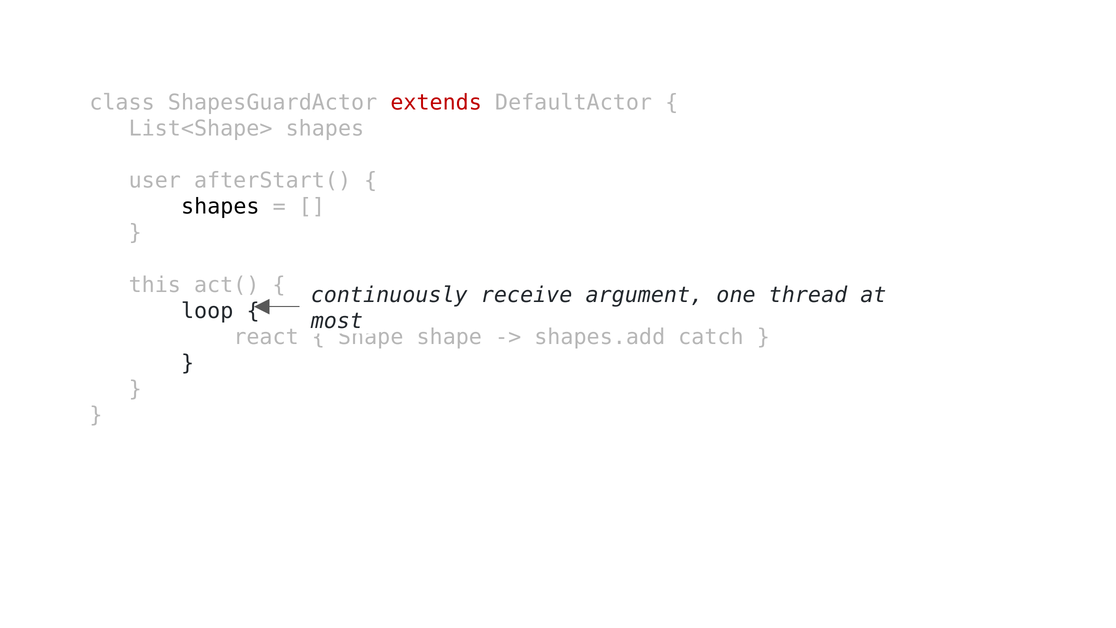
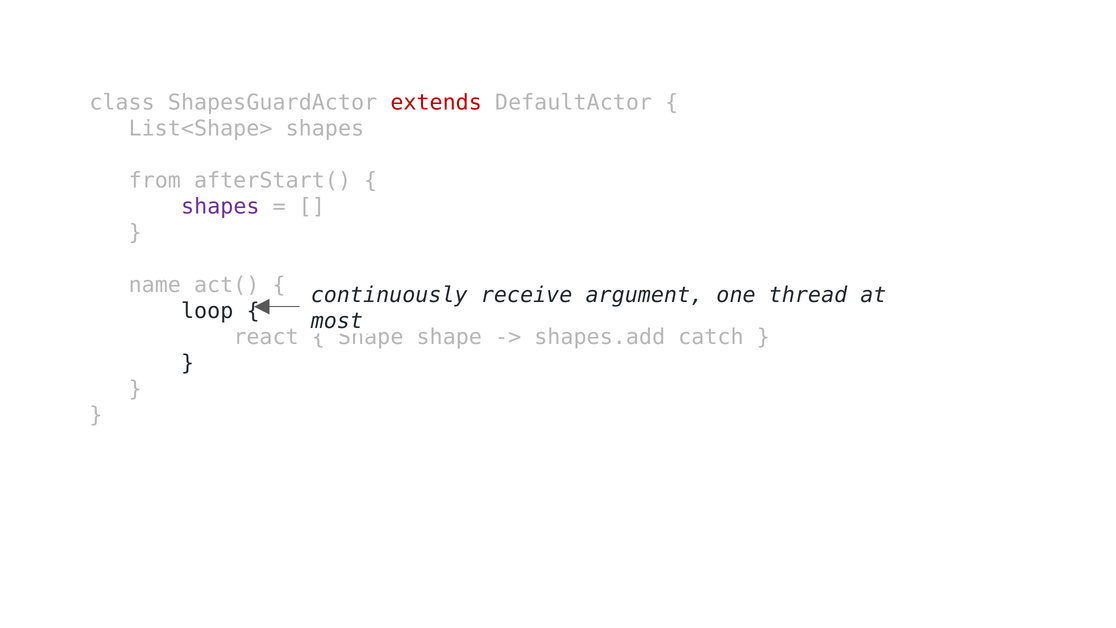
user: user -> from (155, 181)
shapes colour: black -> purple (220, 207)
this: this -> name (155, 285)
